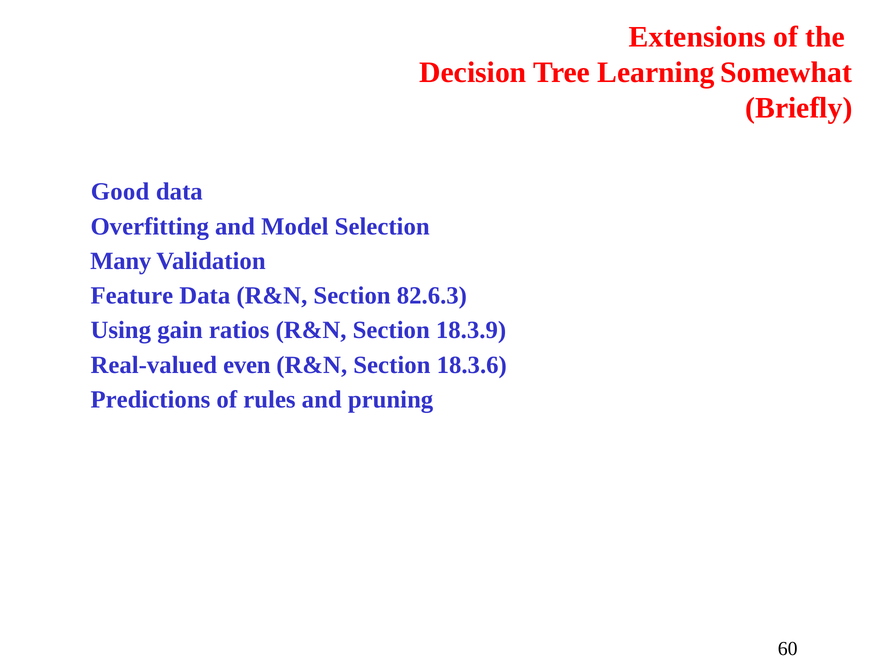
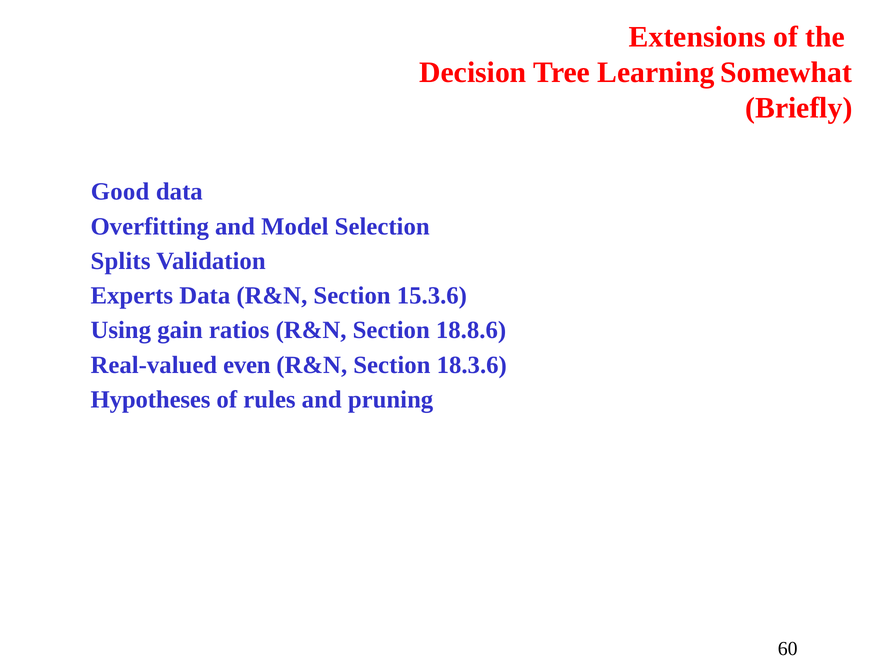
Many: Many -> Splits (121, 261)
Feature: Feature -> Experts (132, 296)
82.6.3: 82.6.3 -> 15.3.6 (432, 296)
18.3.9: 18.3.9 -> 18.8.6 (471, 330)
Predictions: Predictions -> Hypotheses (151, 400)
